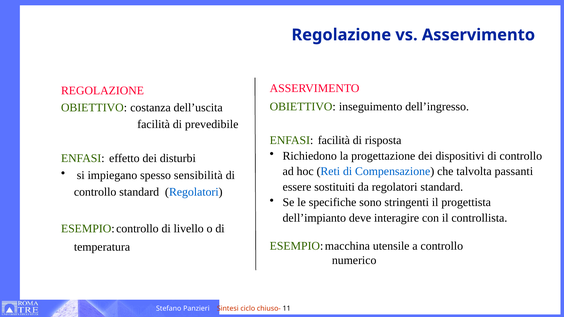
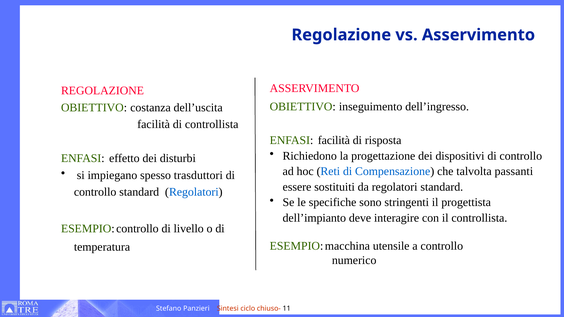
di prevedibile: prevedibile -> controllista (212, 125)
sensibilità: sensibilità -> trasduttori (198, 175)
